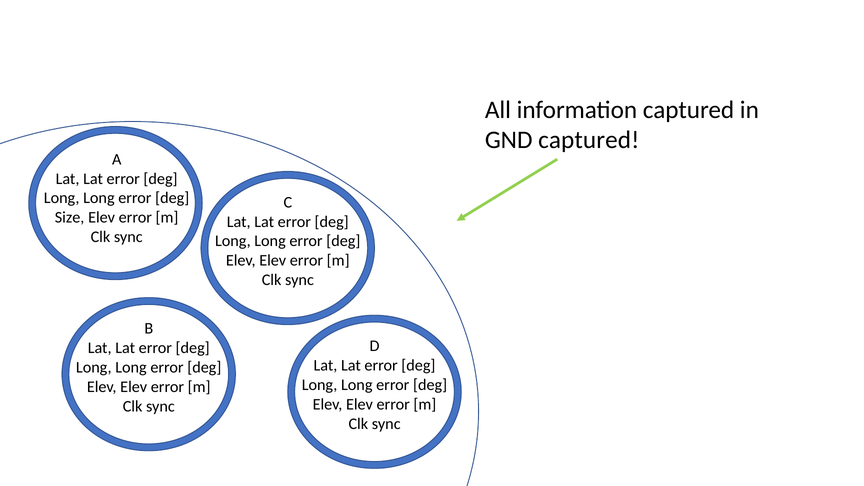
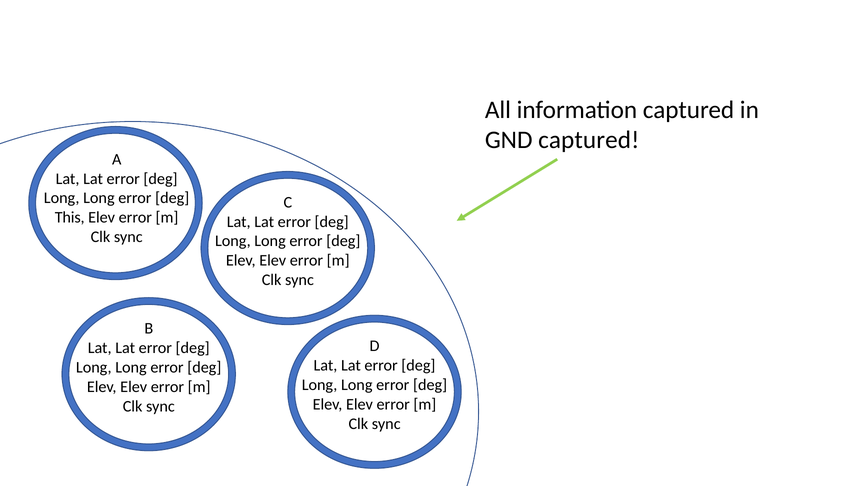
Size: Size -> This (70, 218)
